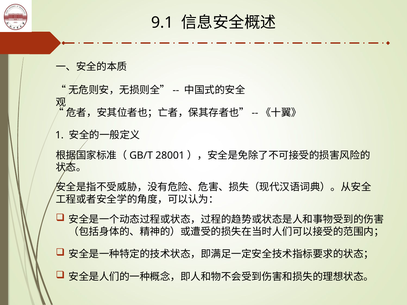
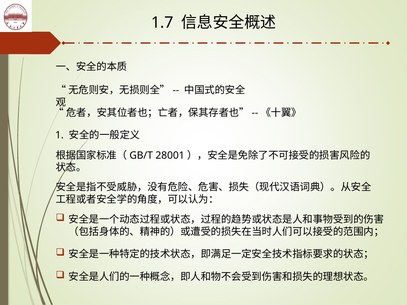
9.1: 9.1 -> 1.7 (162, 23)
